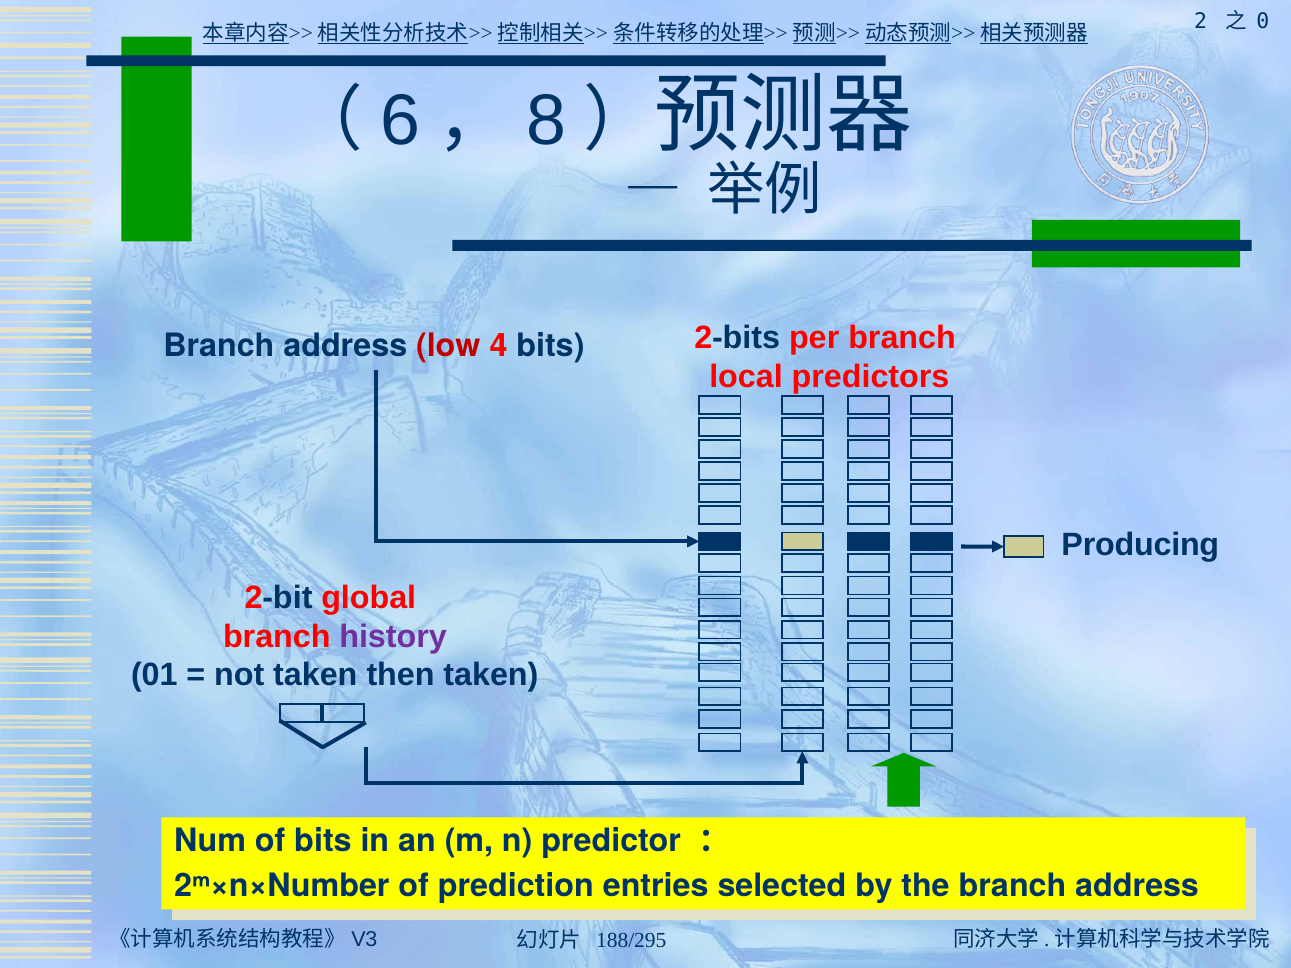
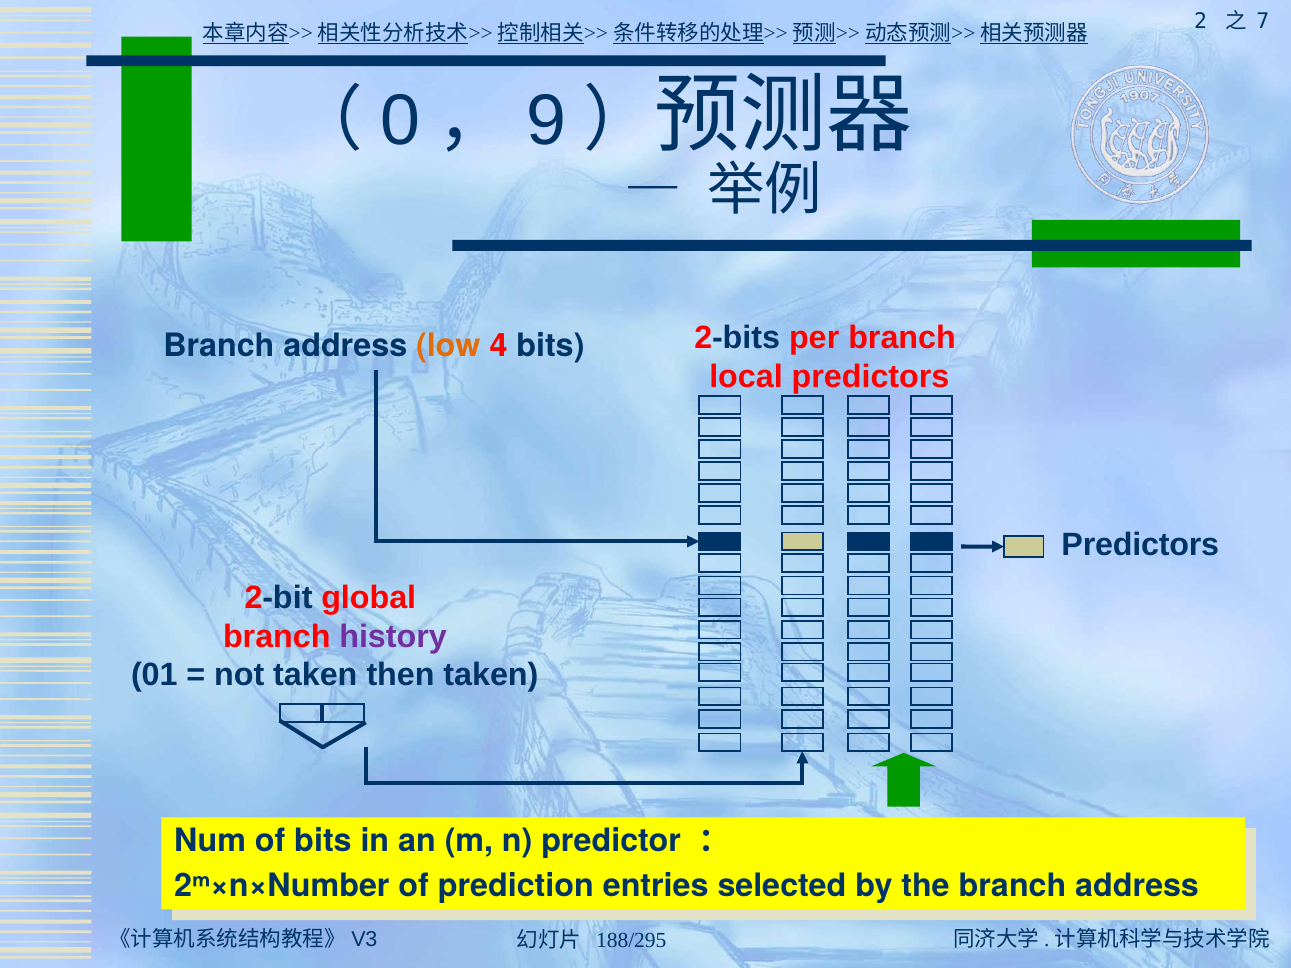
0: 0 -> 7 (1263, 21)
6: 6 -> 0 (400, 121)
8: 8 -> 9 (546, 121)
low colour: red -> orange (448, 346)
Producing: Producing -> Predictors (1140, 545)
